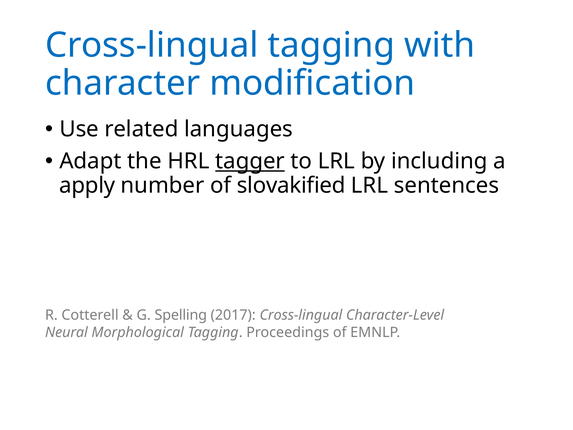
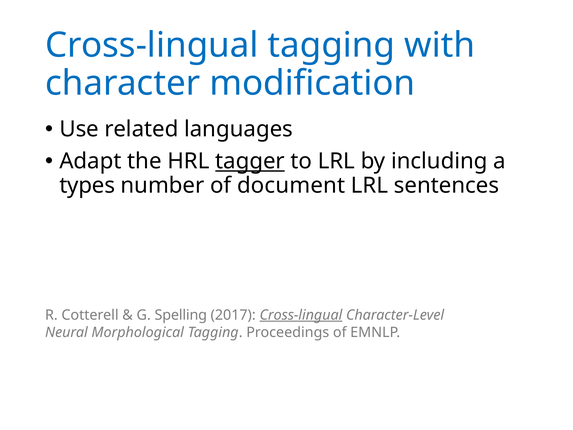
apply: apply -> types (87, 185)
slovakified: slovakified -> document (291, 185)
Cross-lingual underline: none -> present (301, 315)
